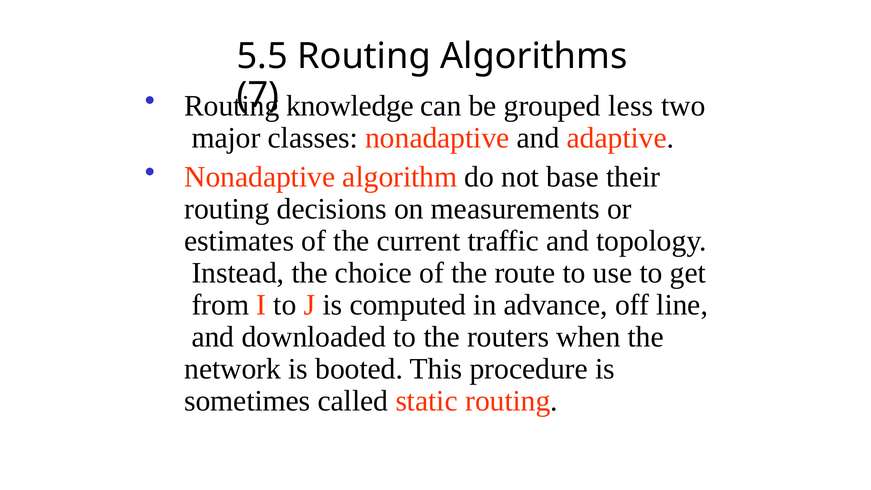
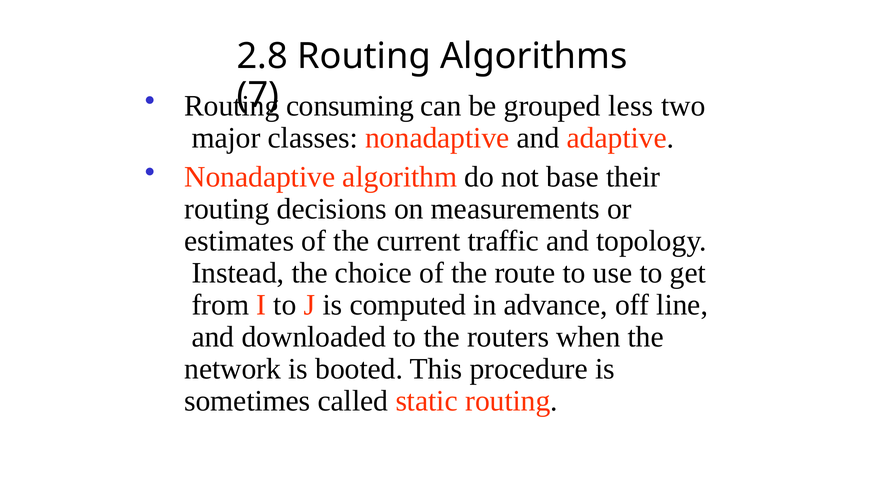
5.5: 5.5 -> 2.8 (262, 56)
knowledge: knowledge -> consuming (350, 106)
